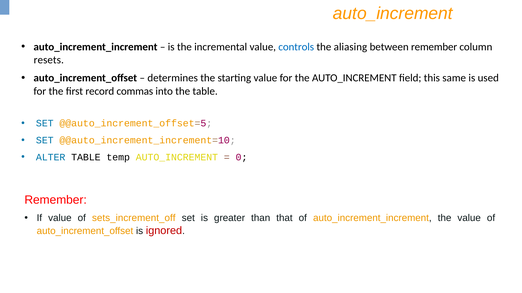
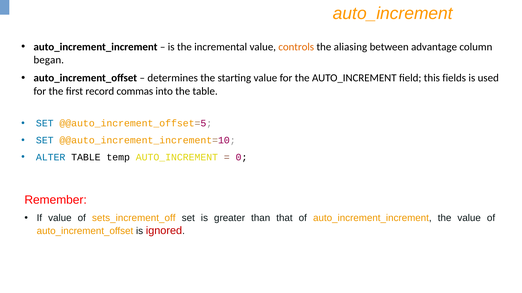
controls colour: blue -> orange (296, 47)
between remember: remember -> advantage (434, 47)
resets: resets -> began (49, 60)
same: same -> fields (454, 78)
